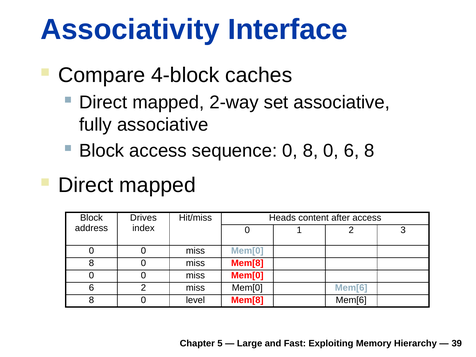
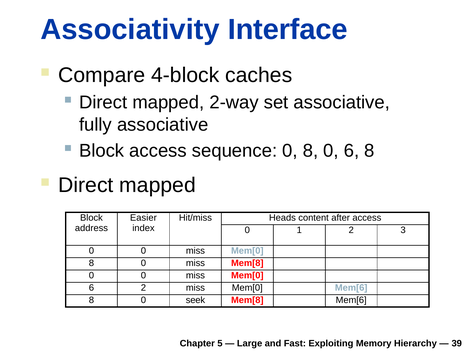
Drives: Drives -> Easier (143, 218)
level: level -> seek (195, 300)
